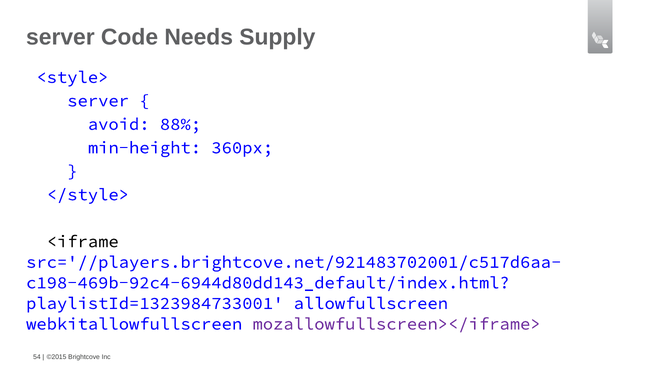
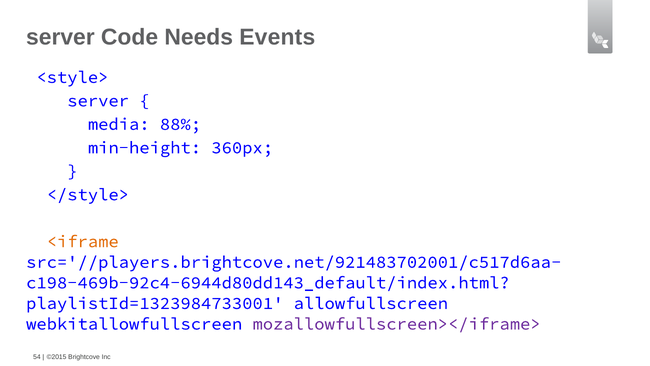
Supply: Supply -> Events (277, 37)
avoid: avoid -> media (119, 124)
<iframe colour: black -> orange (83, 241)
